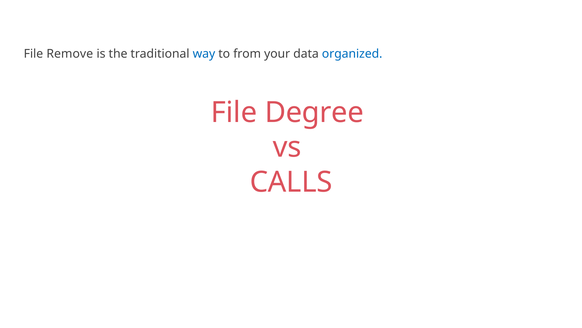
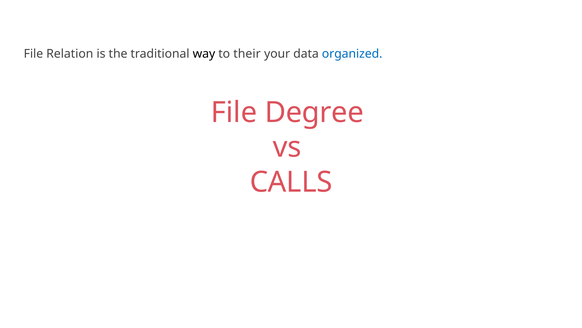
Remove: Remove -> Relation (70, 54)
way colour: blue -> black (204, 54)
from: from -> their (247, 54)
